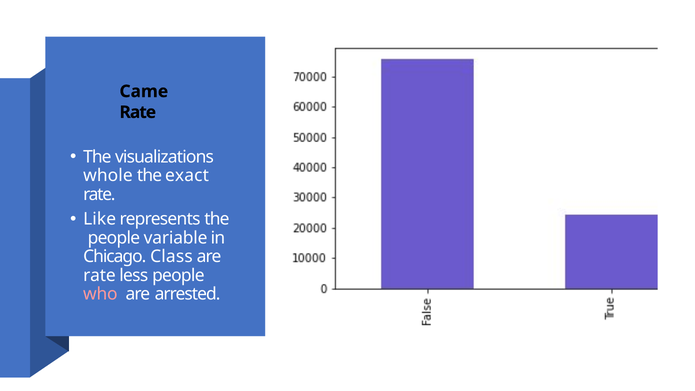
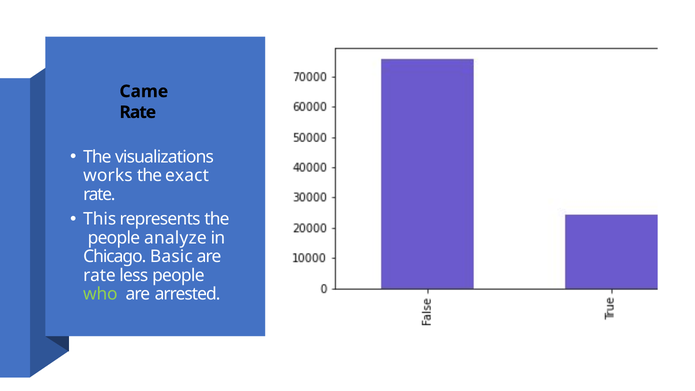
whole: whole -> works (108, 176)
Like: Like -> This (100, 219)
variable: variable -> analyze (175, 238)
Class: Class -> Basic (171, 257)
who colour: pink -> light green (100, 294)
